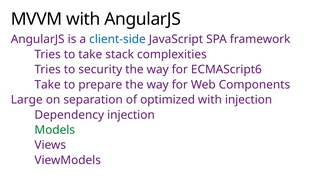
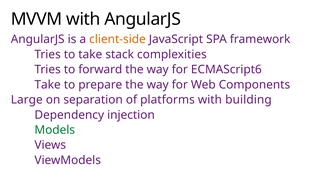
client-side colour: blue -> orange (117, 40)
security: security -> forward (100, 70)
optimized: optimized -> platforms (168, 100)
with injection: injection -> building (248, 100)
